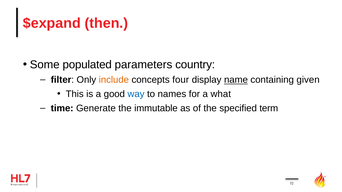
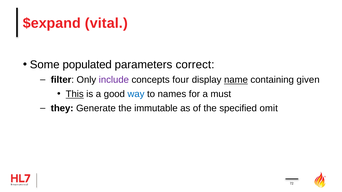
then: then -> vital (106, 23)
country: country -> correct (195, 65)
include colour: orange -> purple (114, 80)
This underline: none -> present (75, 94)
what: what -> must (221, 94)
time: time -> they (62, 109)
term: term -> omit (269, 109)
